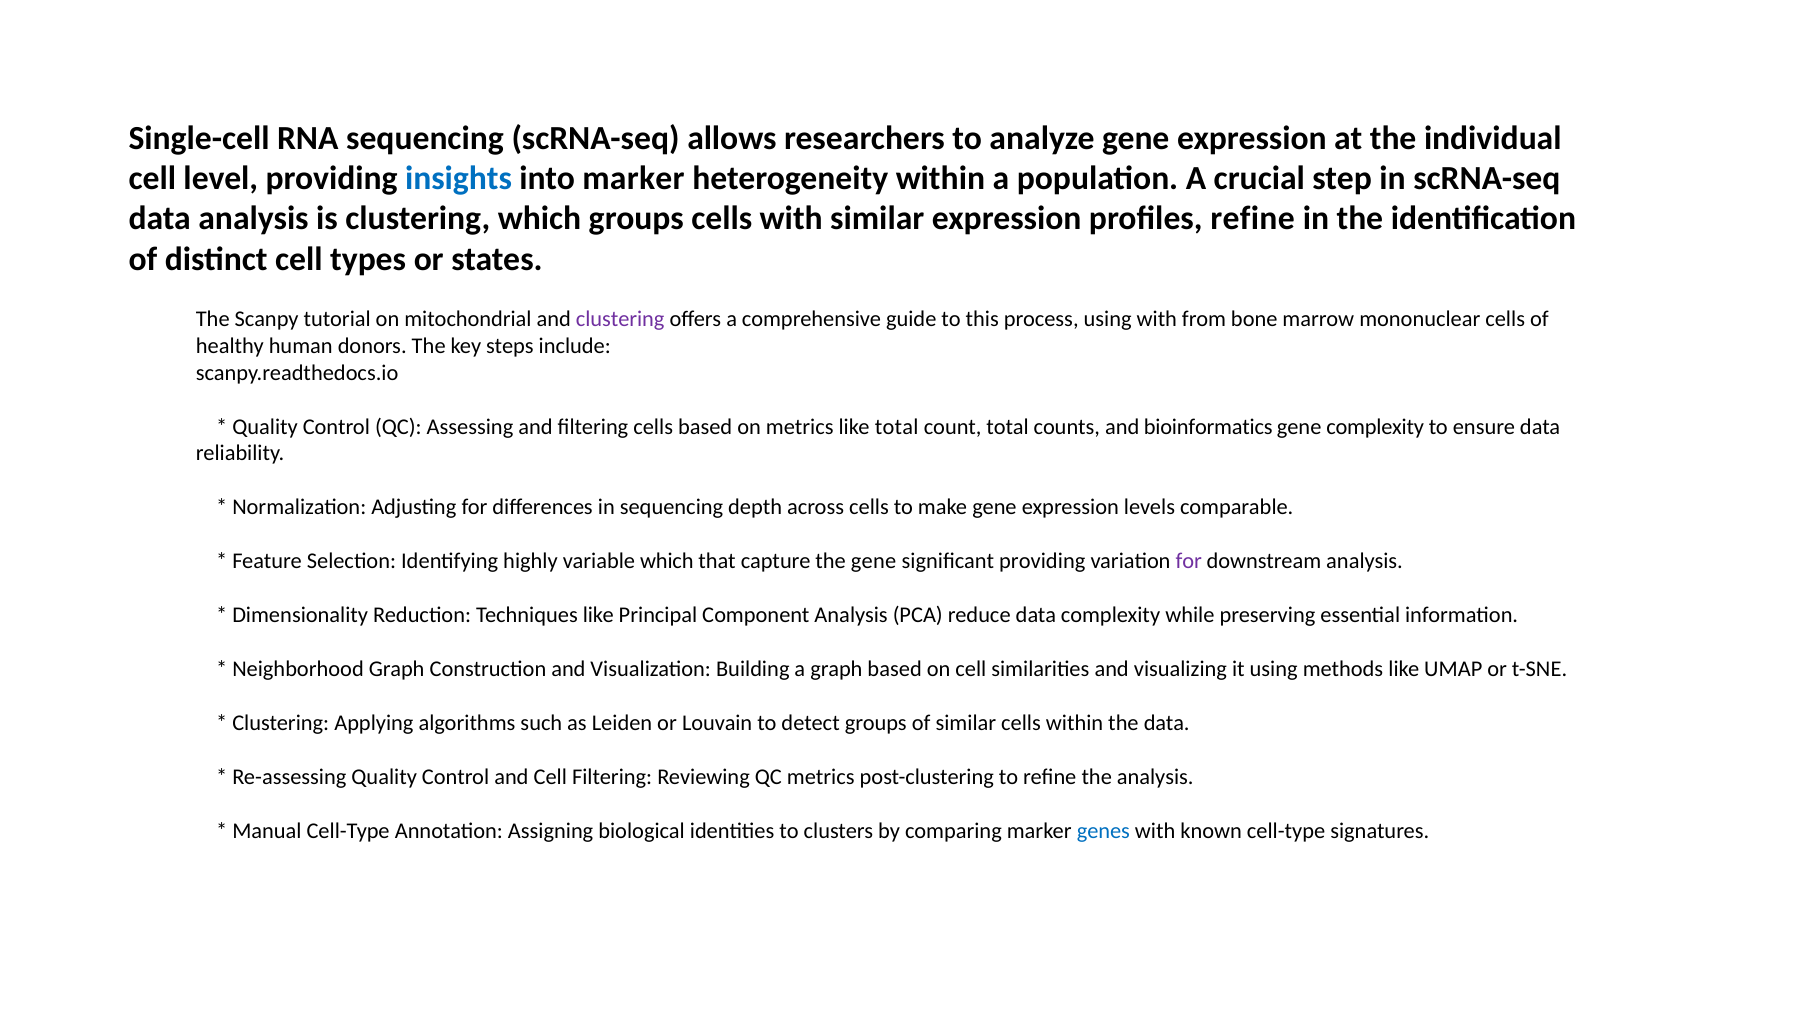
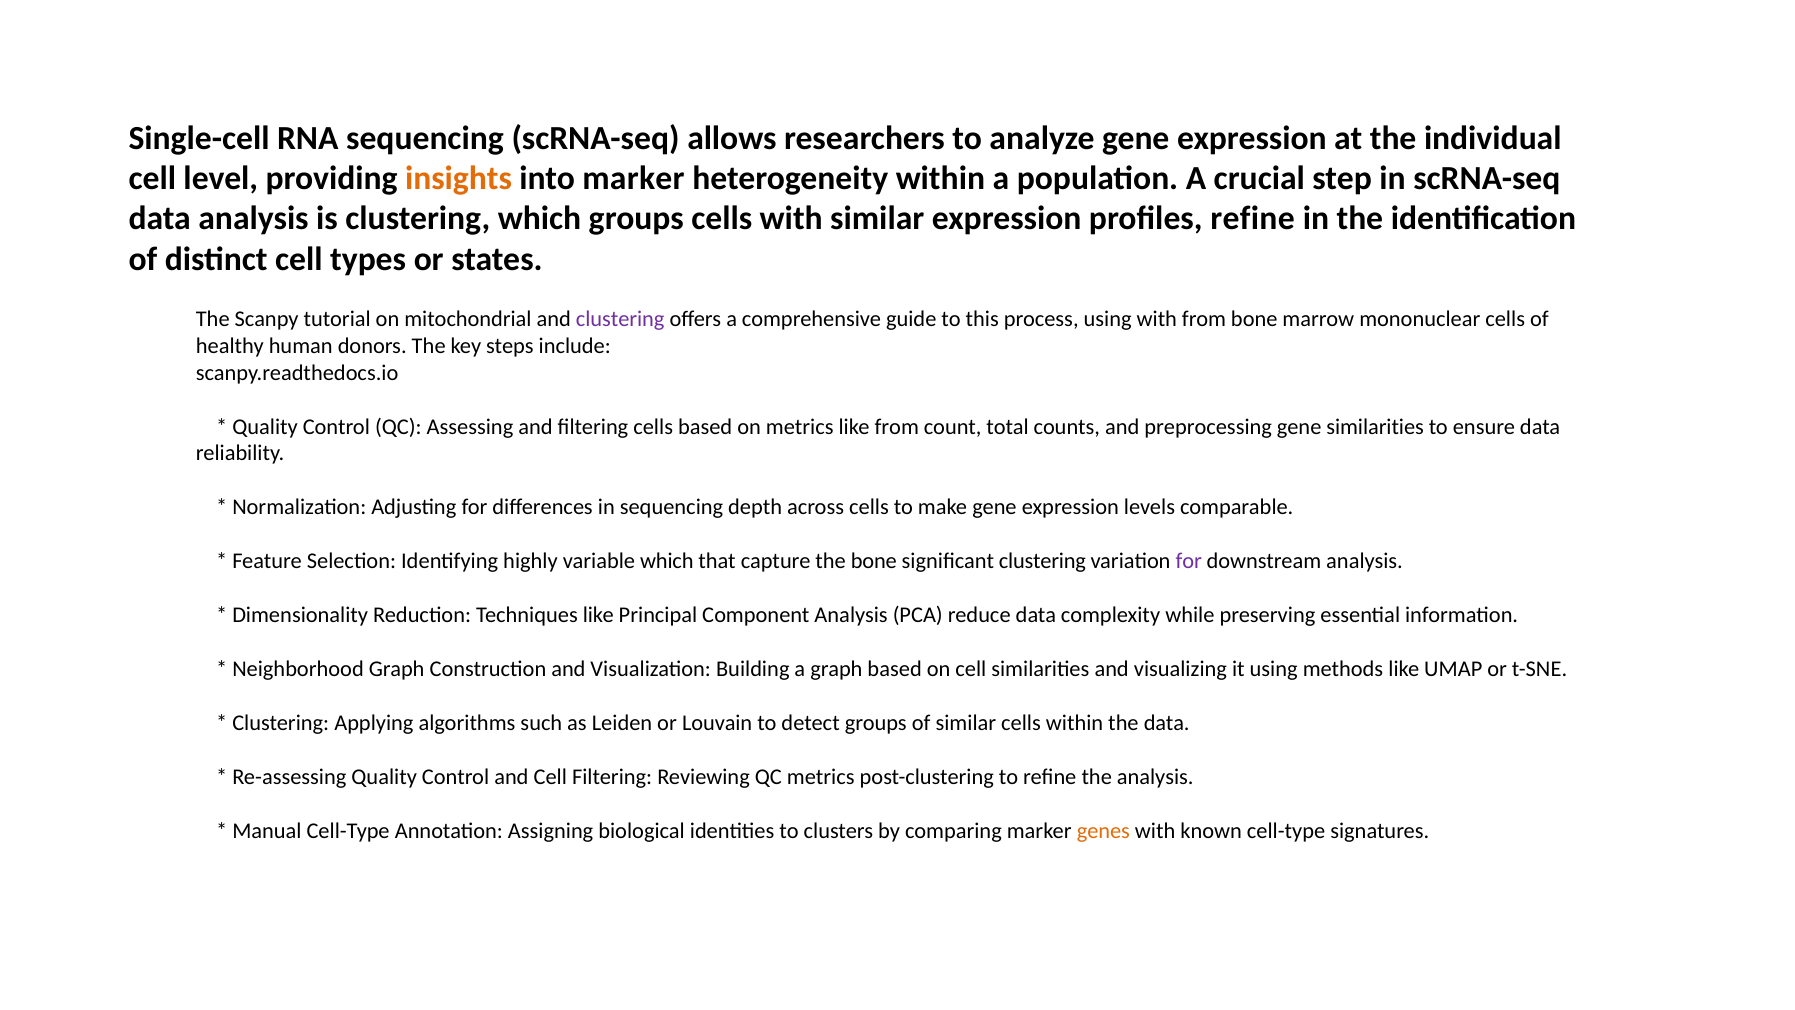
insights colour: blue -> orange (459, 178)
like total: total -> from (897, 427)
bioinformatics: bioinformatics -> preprocessing (1208, 427)
gene complexity: complexity -> similarities (1375, 427)
the gene: gene -> bone (874, 561)
significant providing: providing -> clustering (1042, 561)
genes colour: blue -> orange (1103, 830)
